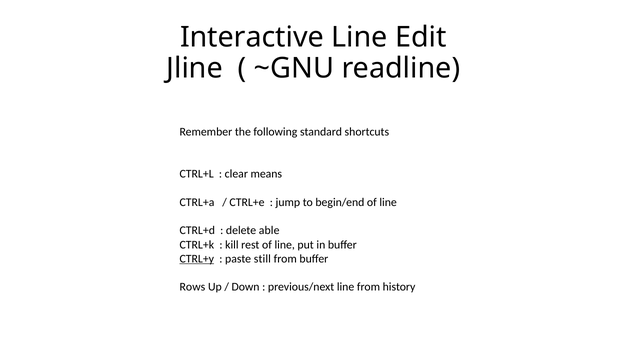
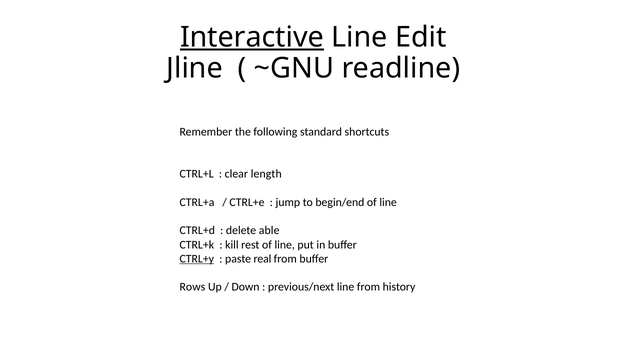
Interactive underline: none -> present (252, 37)
means: means -> length (266, 174)
still: still -> real (262, 259)
